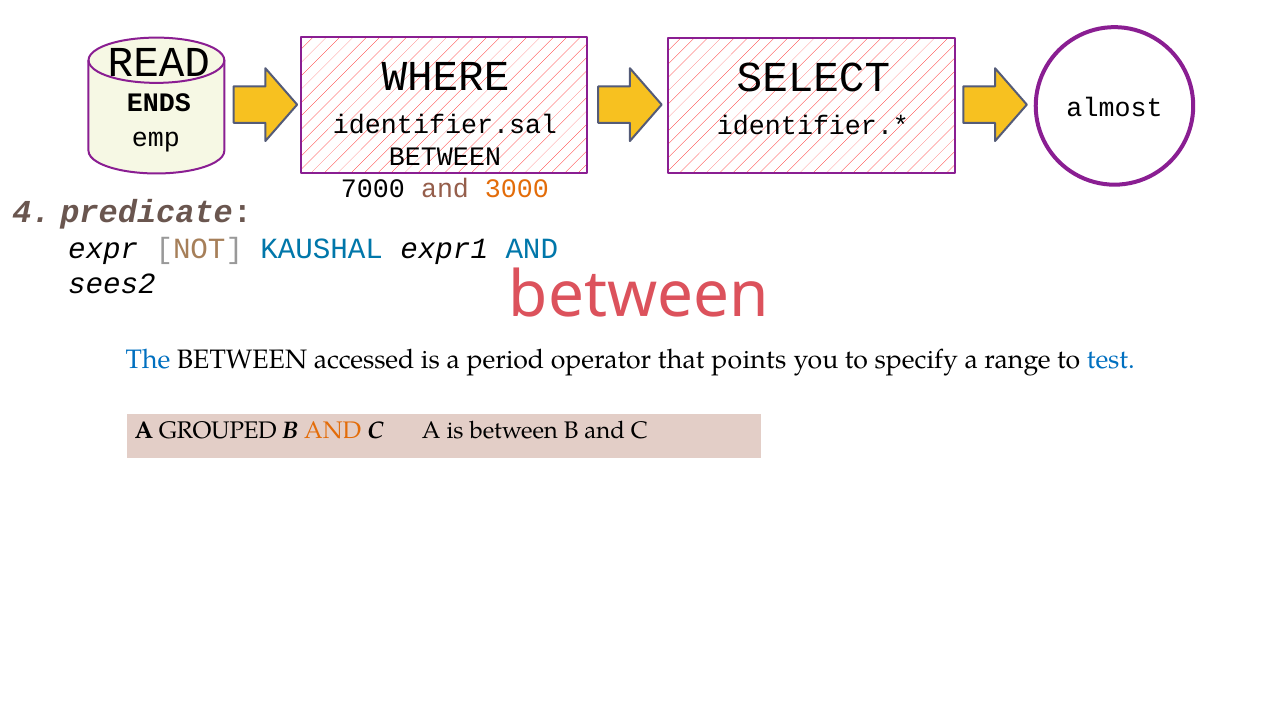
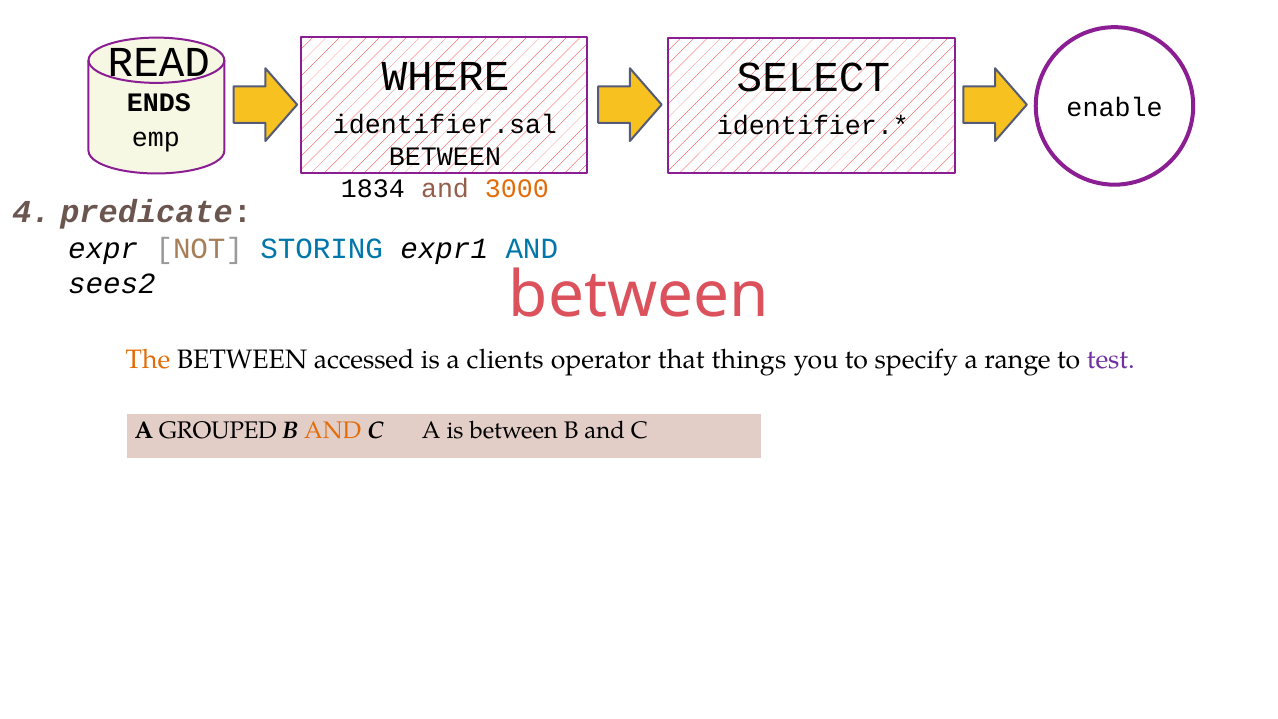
almost: almost -> enable (1115, 108)
7000: 7000 -> 1834 (373, 188)
KAUSHAL: KAUSHAL -> STORING (322, 248)
The colour: blue -> orange (148, 359)
period: period -> clients (505, 359)
points: points -> things (749, 359)
test colour: blue -> purple (1111, 359)
